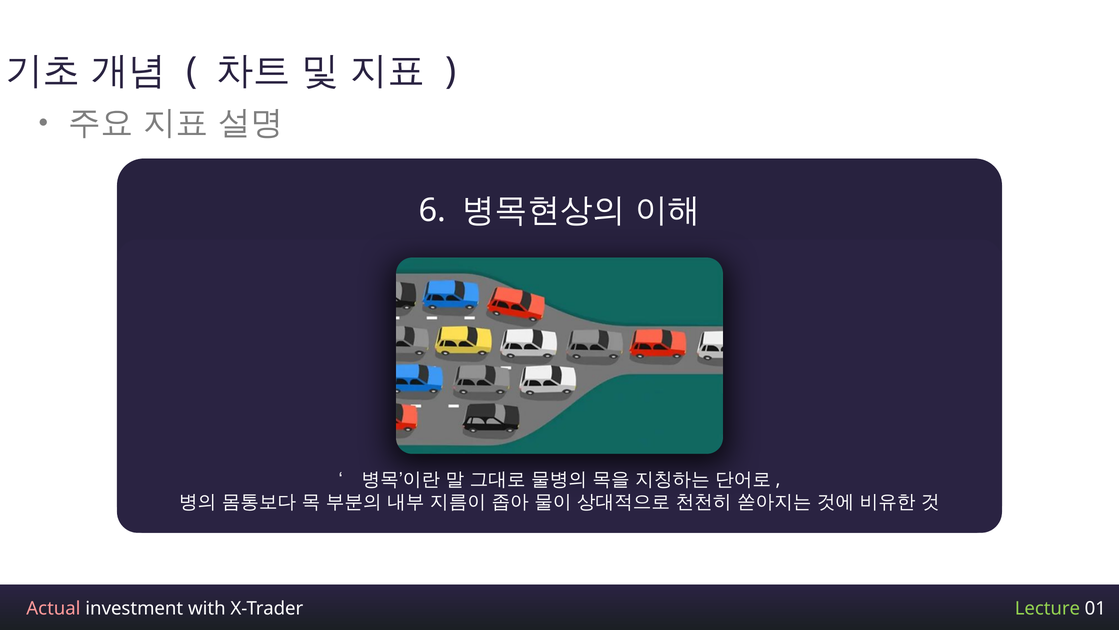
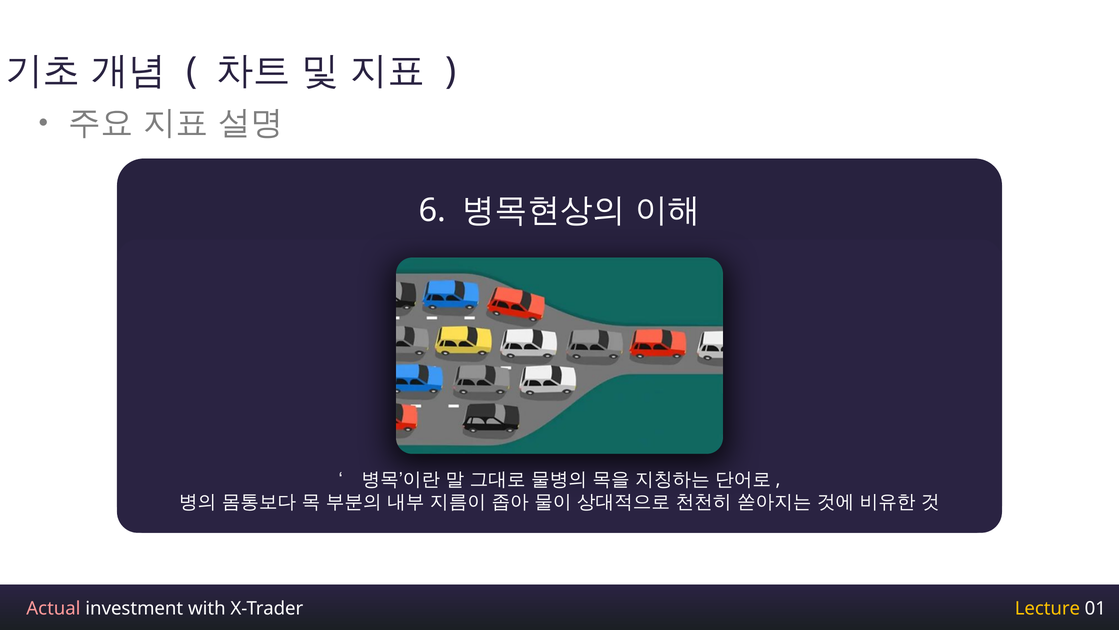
Lecture colour: light green -> yellow (1047, 608)
